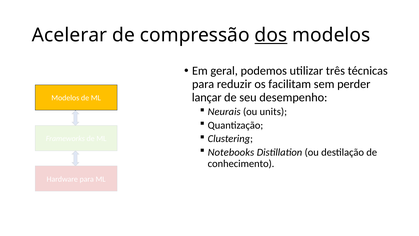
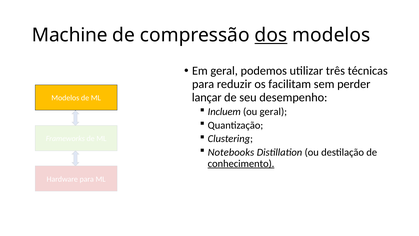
Acelerar: Acelerar -> Machine (70, 35)
Neurais: Neurais -> Incluem (224, 112)
ou units: units -> geral (273, 112)
conhecimento underline: none -> present (241, 163)
